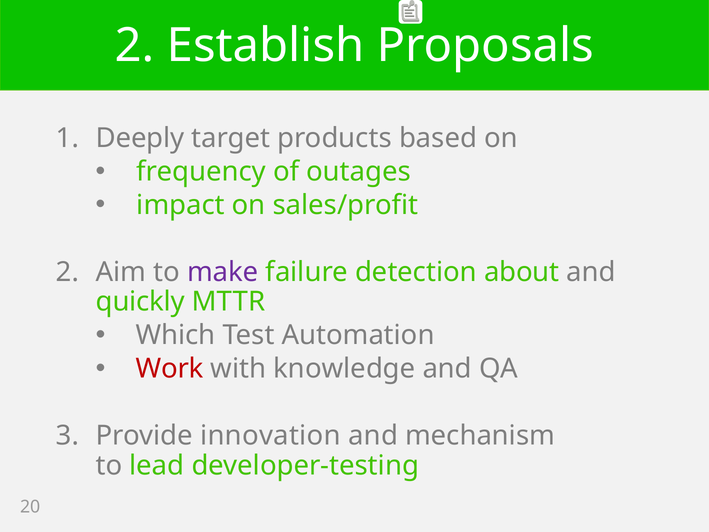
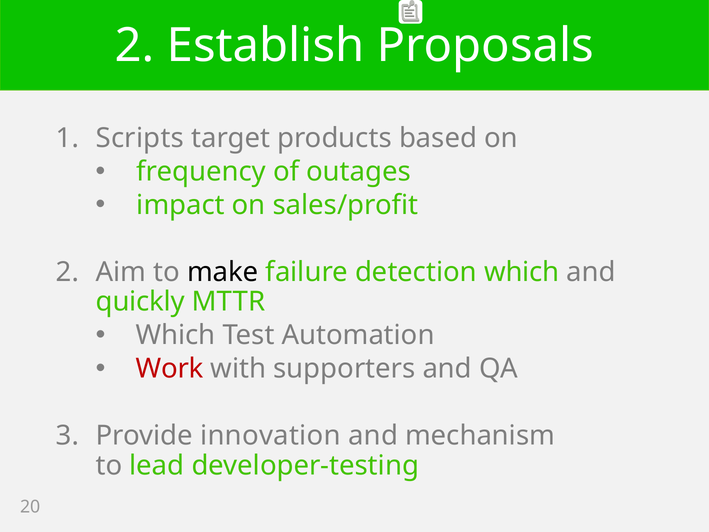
Deeply: Deeply -> Scripts (140, 138)
make colour: purple -> black (223, 272)
detection about: about -> which (522, 272)
knowledge: knowledge -> supporters (344, 369)
